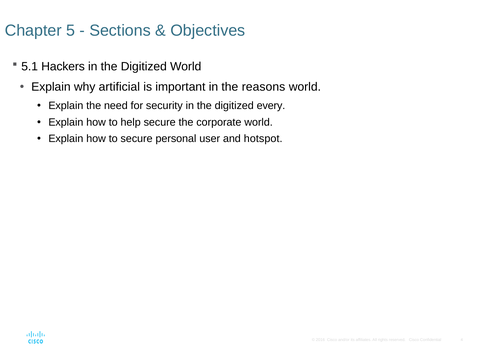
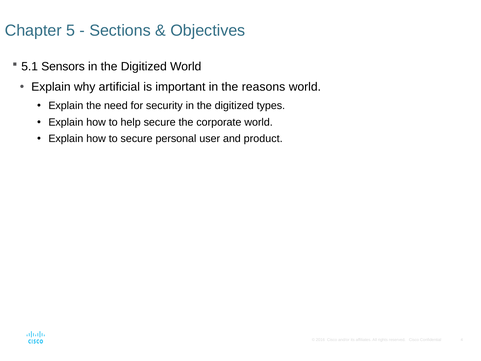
Hackers: Hackers -> Sensors (63, 66)
every: every -> types (271, 106)
hotspot: hotspot -> product (263, 138)
